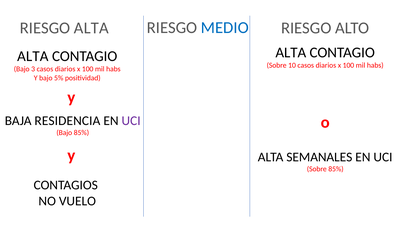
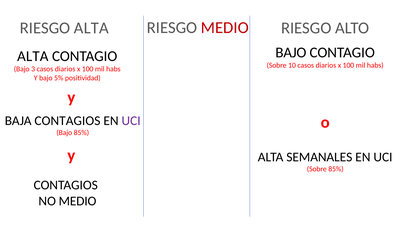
MEDIO colour: blue -> red (225, 28)
ALTA: ALTA -> BAJO (291, 53)
BAJA RESIDENCIA: RESIDENCIA -> CONTAGIOS (67, 121)
NO VUELO: VUELO -> MEDIO (78, 201)
